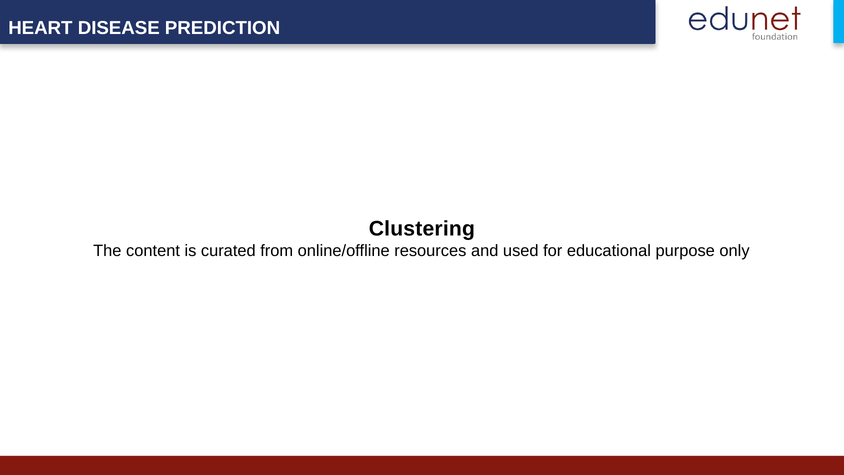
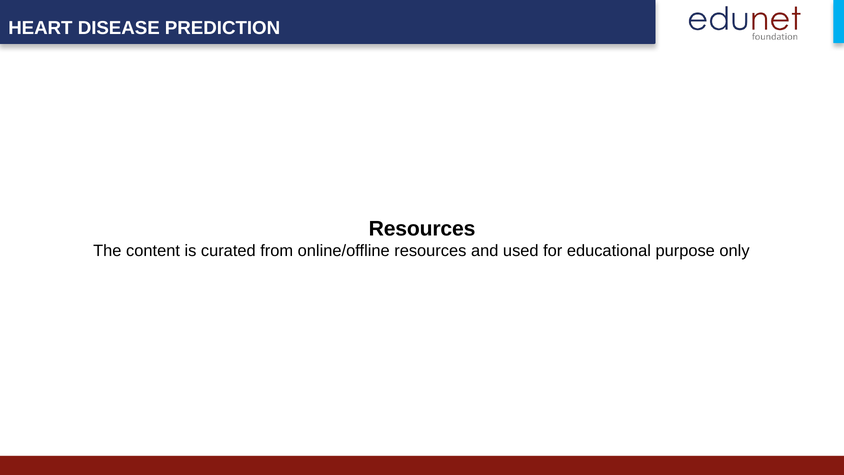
Clustering: Clustering -> Resources (422, 229)
